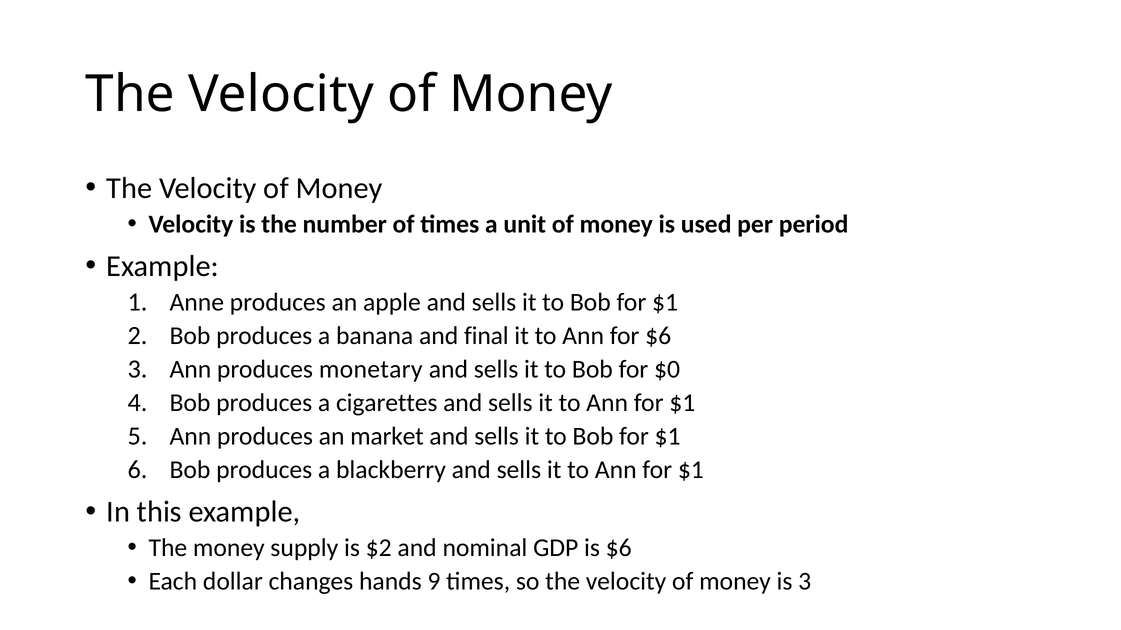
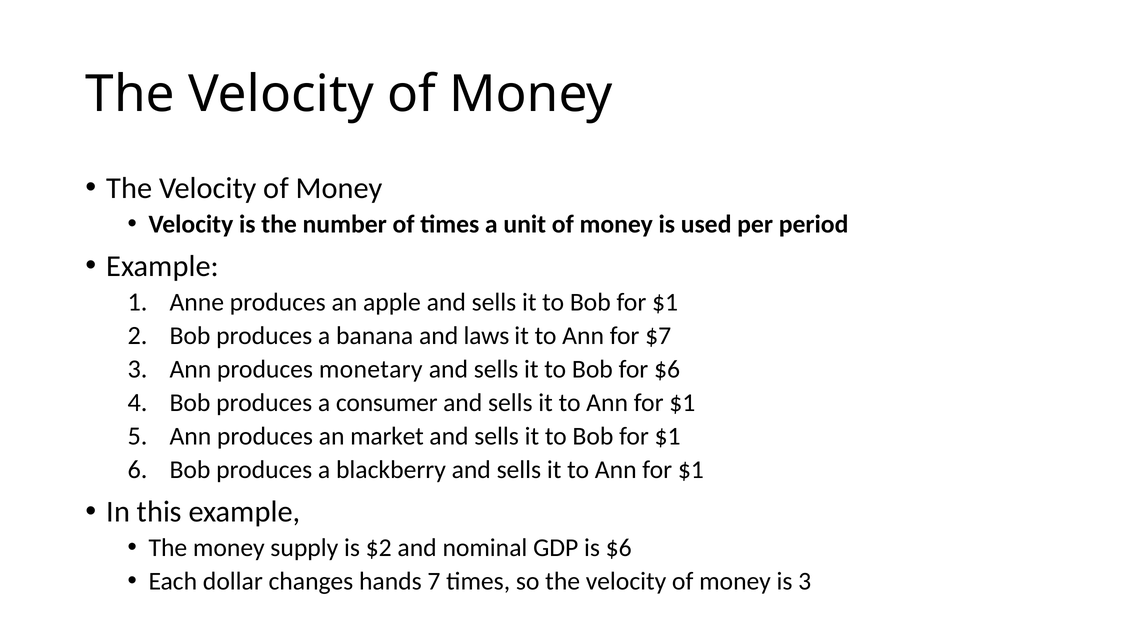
final: final -> laws (486, 336)
for $6: $6 -> $7 (658, 336)
for $0: $0 -> $6 (667, 369)
cigarettes: cigarettes -> consumer (387, 403)
9: 9 -> 7 (434, 582)
